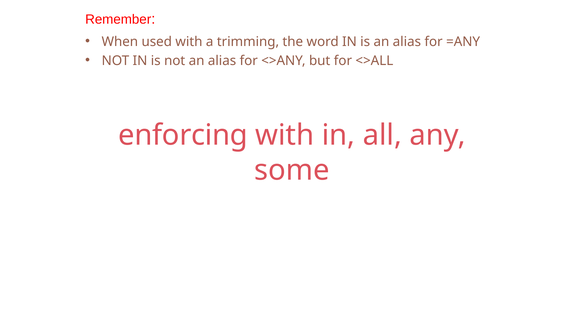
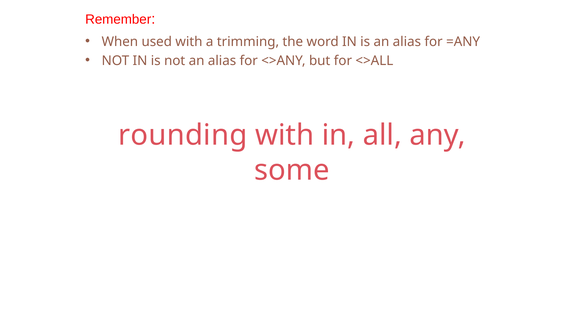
enforcing: enforcing -> rounding (183, 135)
